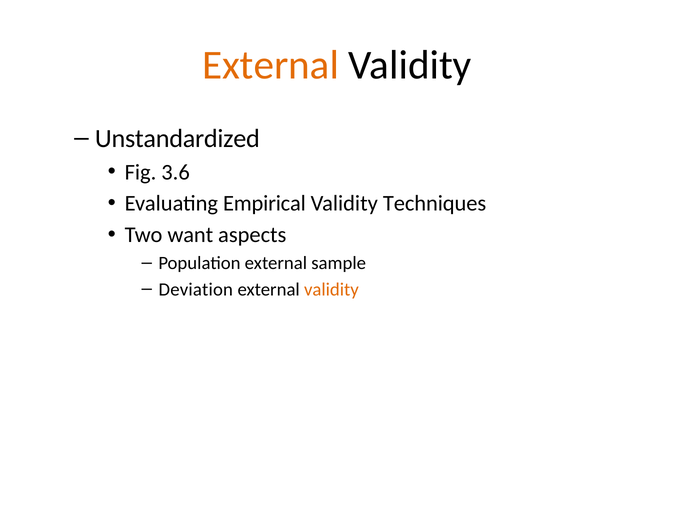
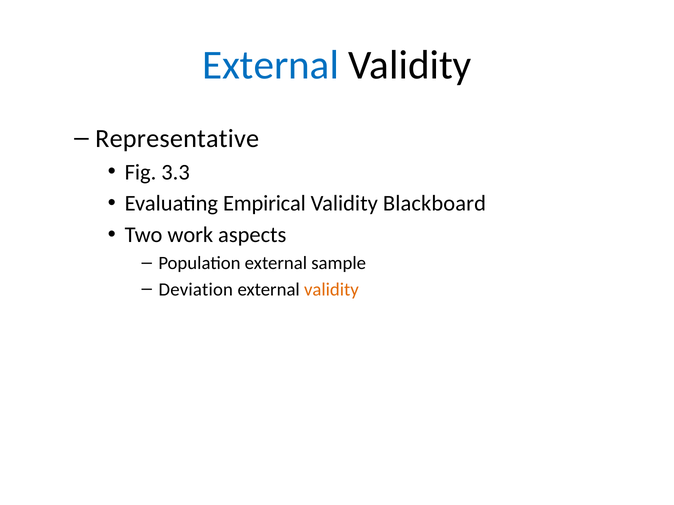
External colour: orange -> blue (271, 65)
Unstandardized: Unstandardized -> Representative (177, 139)
3.6: 3.6 -> 3.3 (176, 172)
Techniques: Techniques -> Blackboard (434, 204)
want: want -> work (190, 235)
